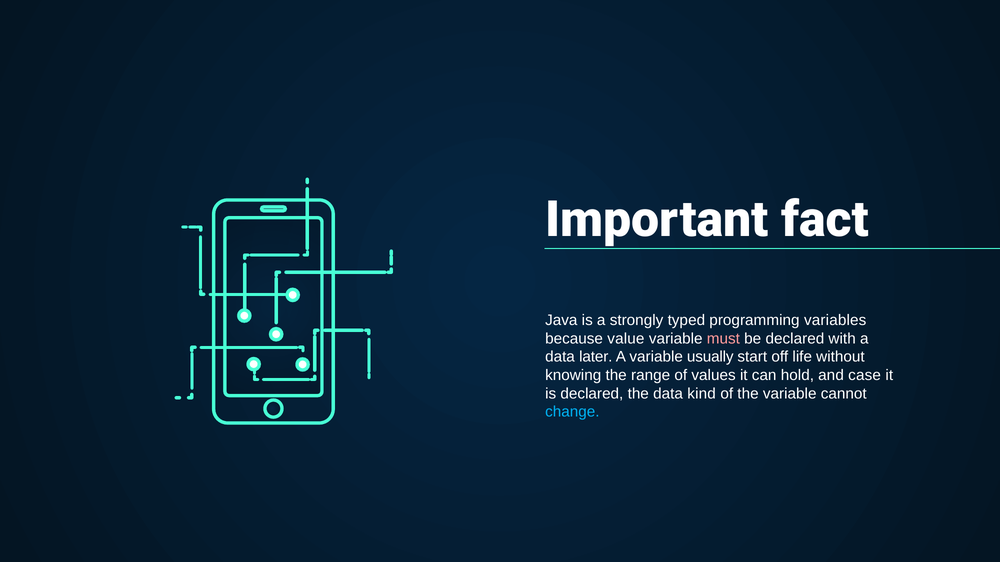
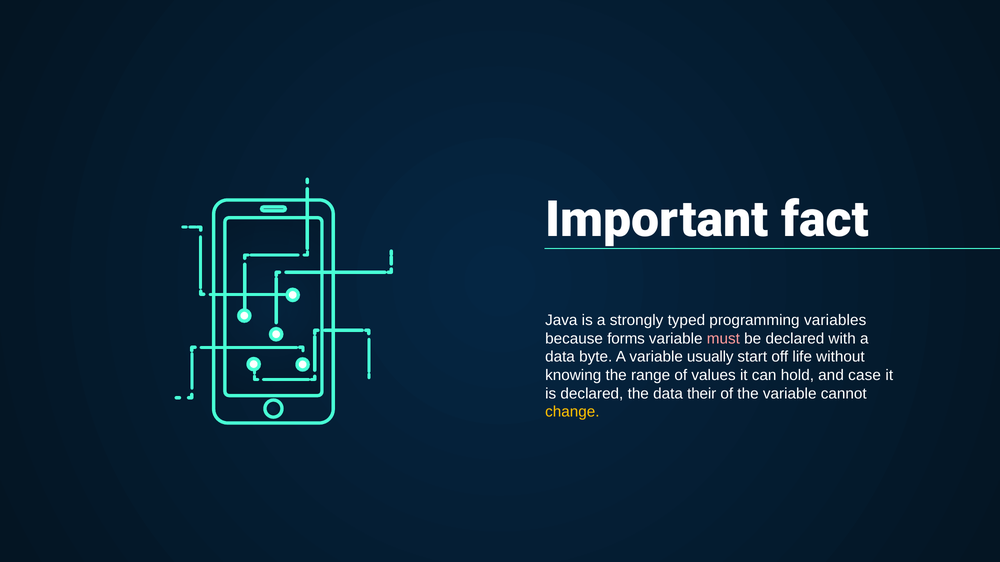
value: value -> forms (626, 339)
later: later -> byte (596, 357)
kind: kind -> their (702, 394)
change colour: light blue -> yellow (572, 412)
